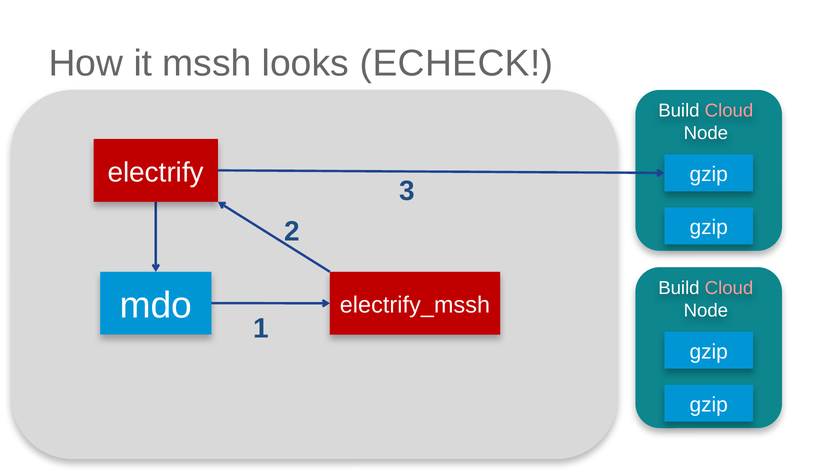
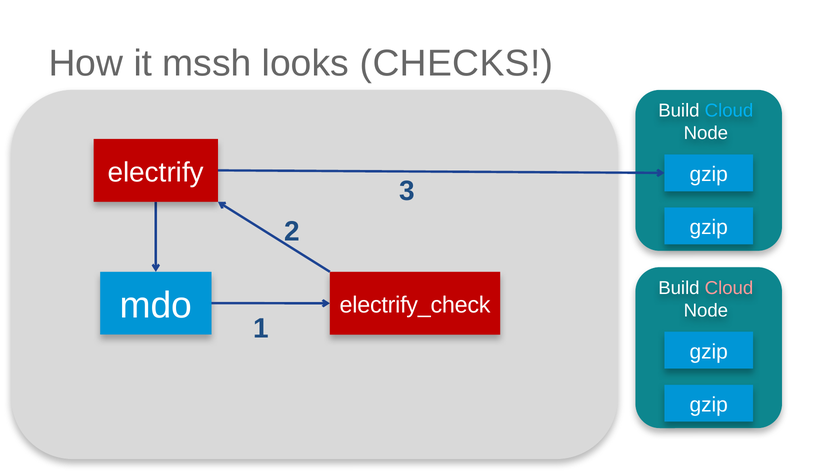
ECHECK: ECHECK -> CHECKS (457, 63)
Cloud colour: pink -> light blue (729, 111)
electrify_mssh: electrify_mssh -> electrify_check (415, 305)
